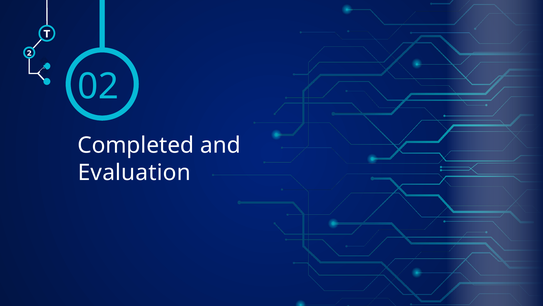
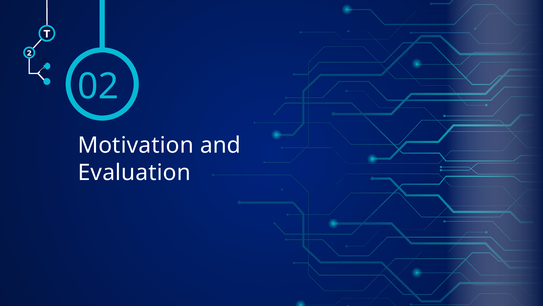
Completed: Completed -> Motivation (136, 145)
